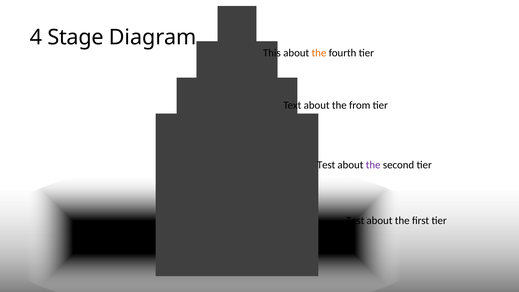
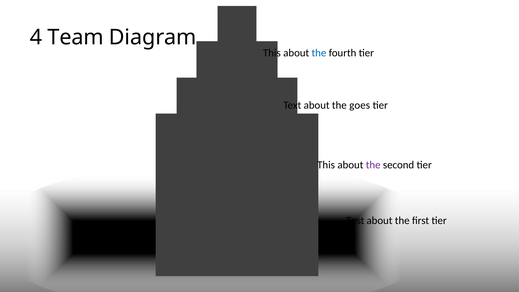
Stage: Stage -> Team (76, 38)
the colour: orange -> blue (319, 53)
from: from -> goes (360, 105)
Test: Test -> This (326, 165)
